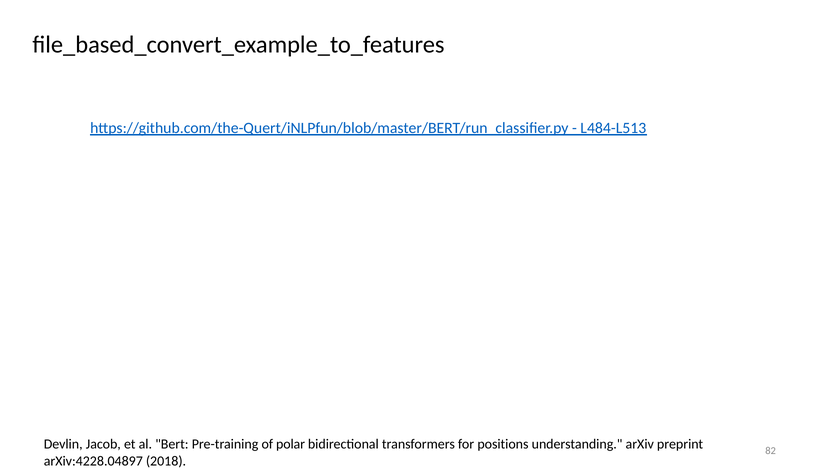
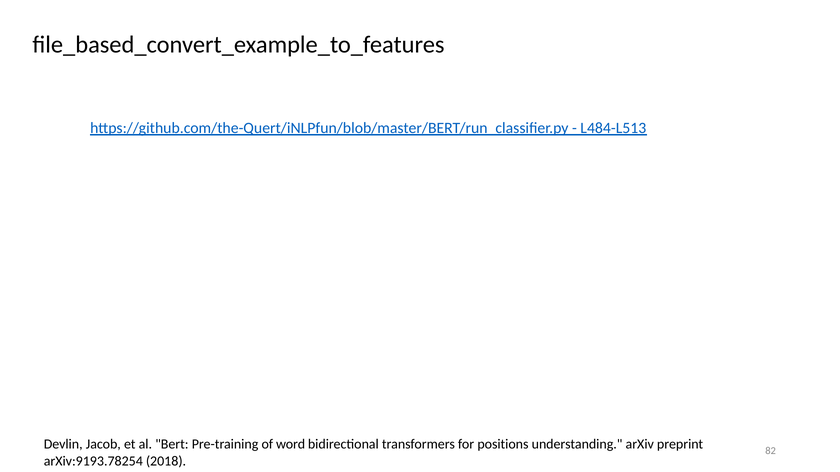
polar: polar -> word (291, 445)
arXiv:4228.04897: arXiv:4228.04897 -> arXiv:9193.78254 (93, 461)
